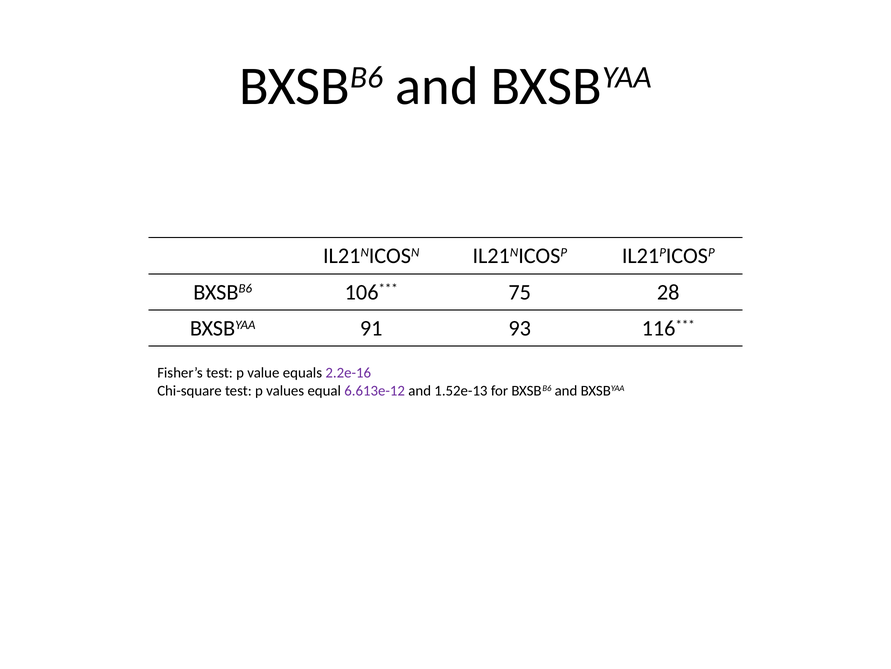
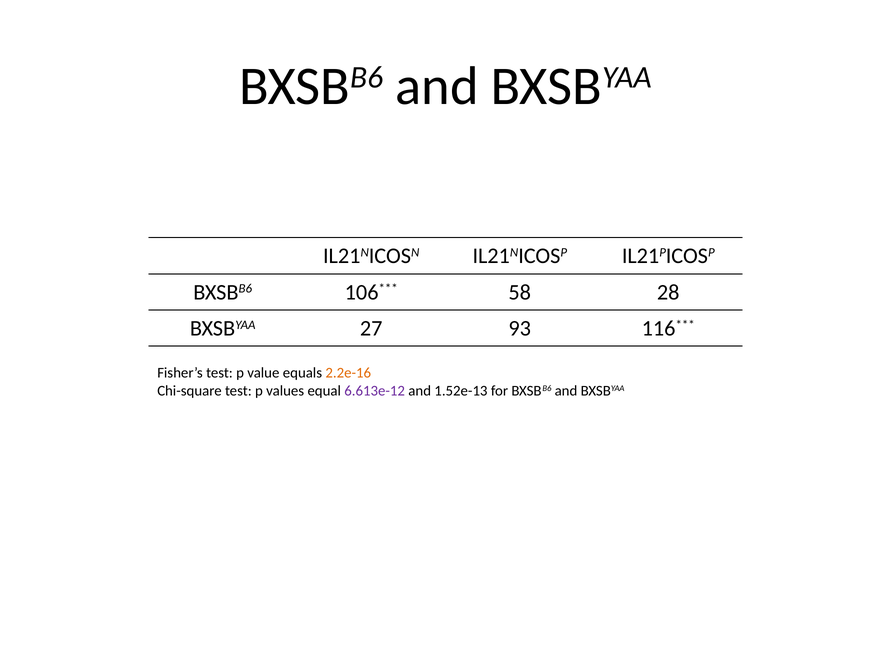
75: 75 -> 58 (520, 292)
91: 91 -> 27 (371, 328)
2.2e-16 colour: purple -> orange (348, 373)
